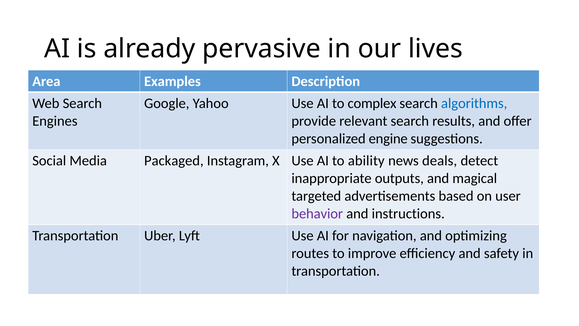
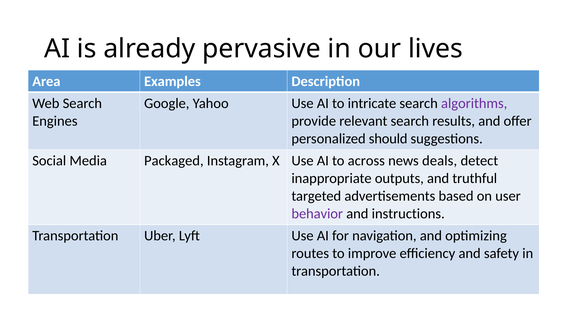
complex: complex -> intricate (372, 103)
algorithms colour: blue -> purple (474, 103)
engine: engine -> should (388, 139)
ability: ability -> across (366, 161)
magical: magical -> truthful (475, 178)
